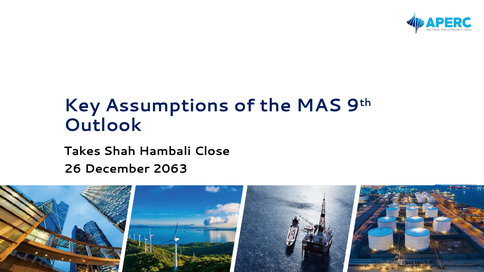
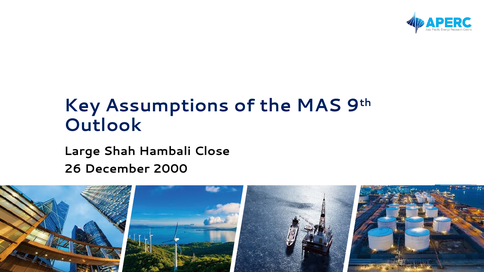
Takes: Takes -> Large (82, 151)
2063: 2063 -> 2000 (170, 169)
